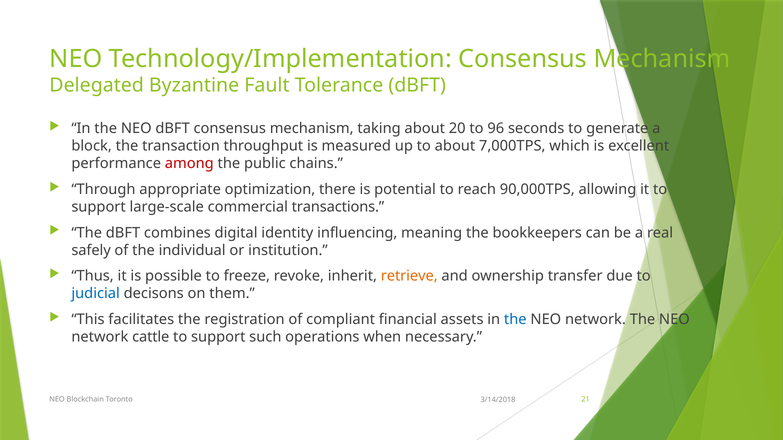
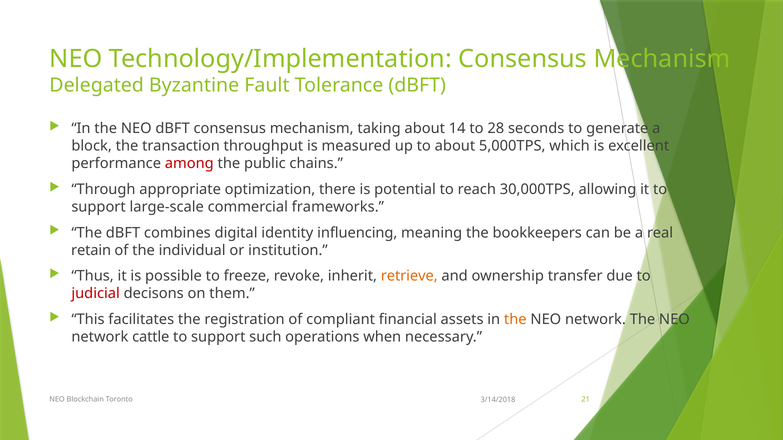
20: 20 -> 14 (457, 128)
96: 96 -> 28 (496, 128)
7,000TPS: 7,000TPS -> 5,000TPS (512, 146)
90,000TPS: 90,000TPS -> 30,000TPS (537, 190)
transactions: transactions -> frameworks (338, 207)
safely: safely -> retain (91, 251)
judicial colour: blue -> red (96, 294)
the colour: blue -> orange (515, 320)
